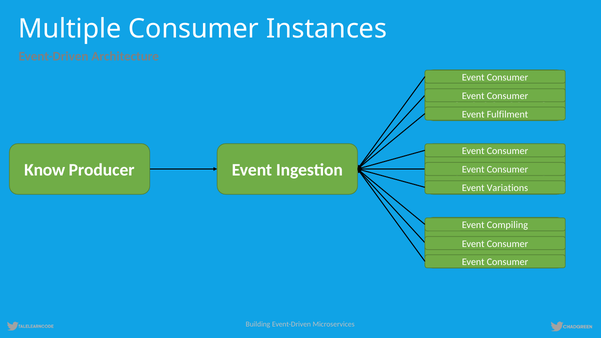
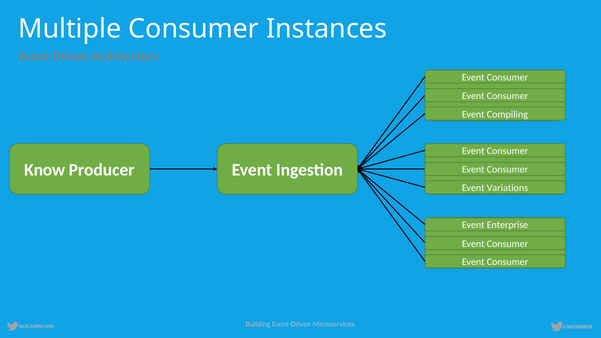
Fulfilment: Fulfilment -> Compiling (507, 114)
Compiling: Compiling -> Enterprise (507, 225)
